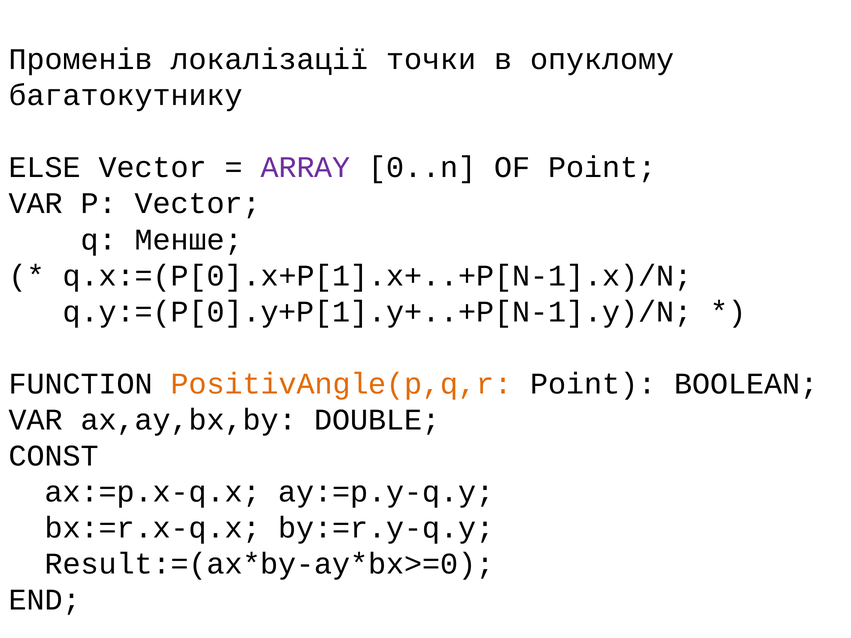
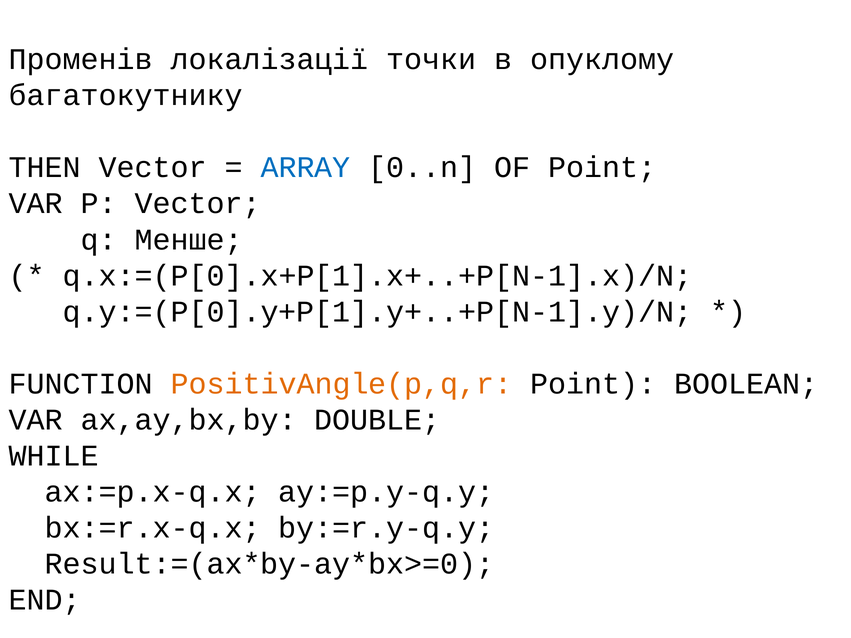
ELSE: ELSE -> THEN (45, 168)
ARRAY colour: purple -> blue (306, 168)
CONST: CONST -> WHILE (54, 456)
